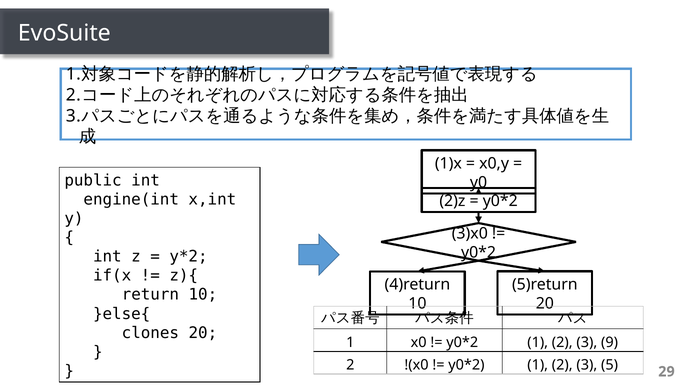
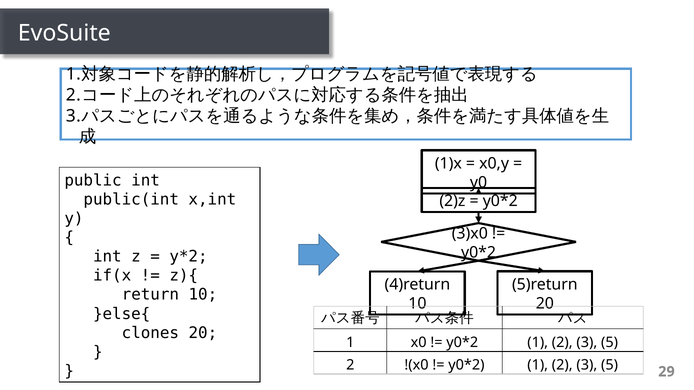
engine(int: engine(int -> public(int (131, 200)
9: 9 -> 5 (610, 343)
